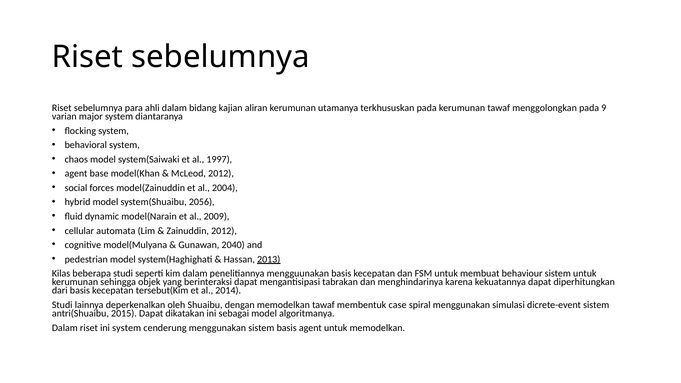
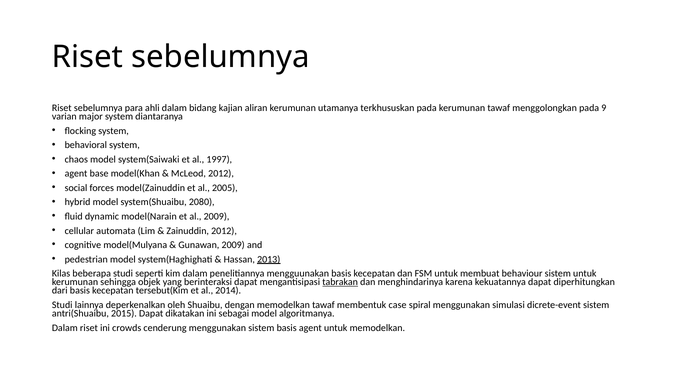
2004: 2004 -> 2005 (225, 188)
2056: 2056 -> 2080 (202, 202)
Gunawan 2040: 2040 -> 2009 (233, 245)
tabrakan underline: none -> present (340, 282)
ini system: system -> crowds (127, 328)
